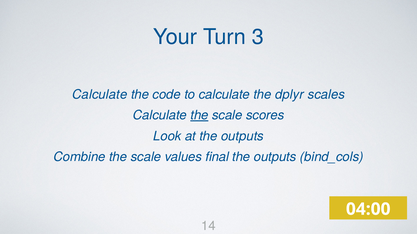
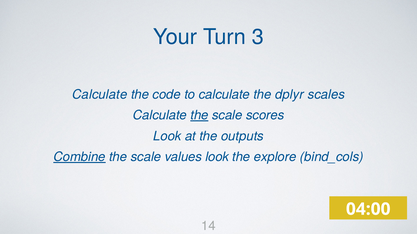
Combine underline: none -> present (80, 157)
values final: final -> look (217, 157)
outputs: outputs -> explore (275, 157)
